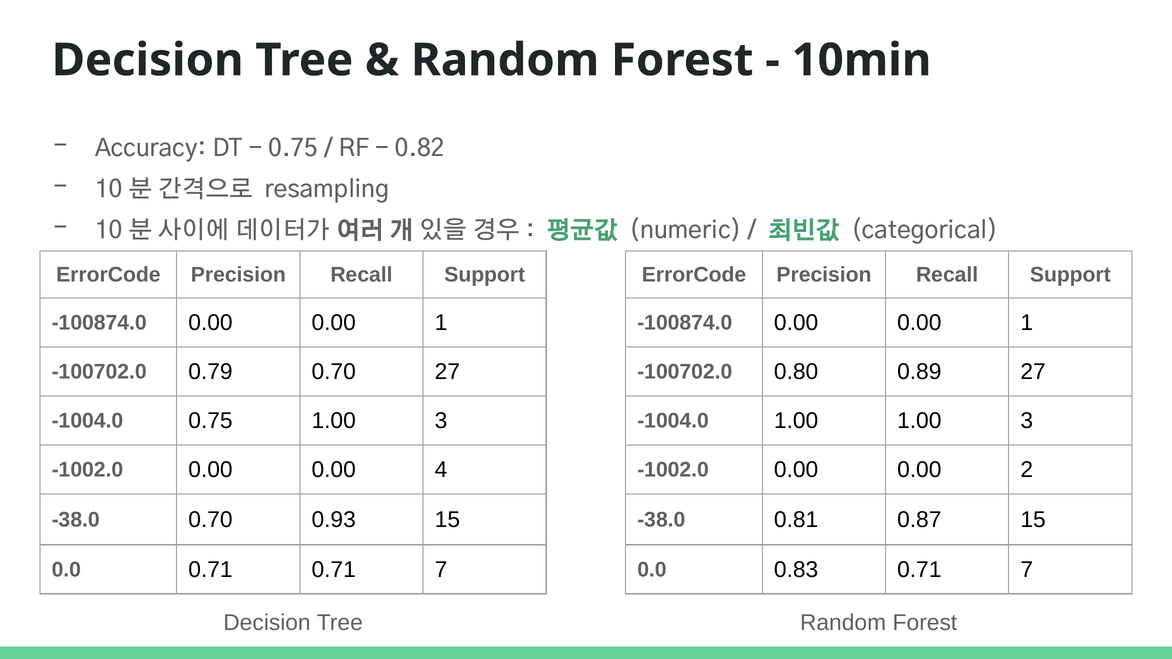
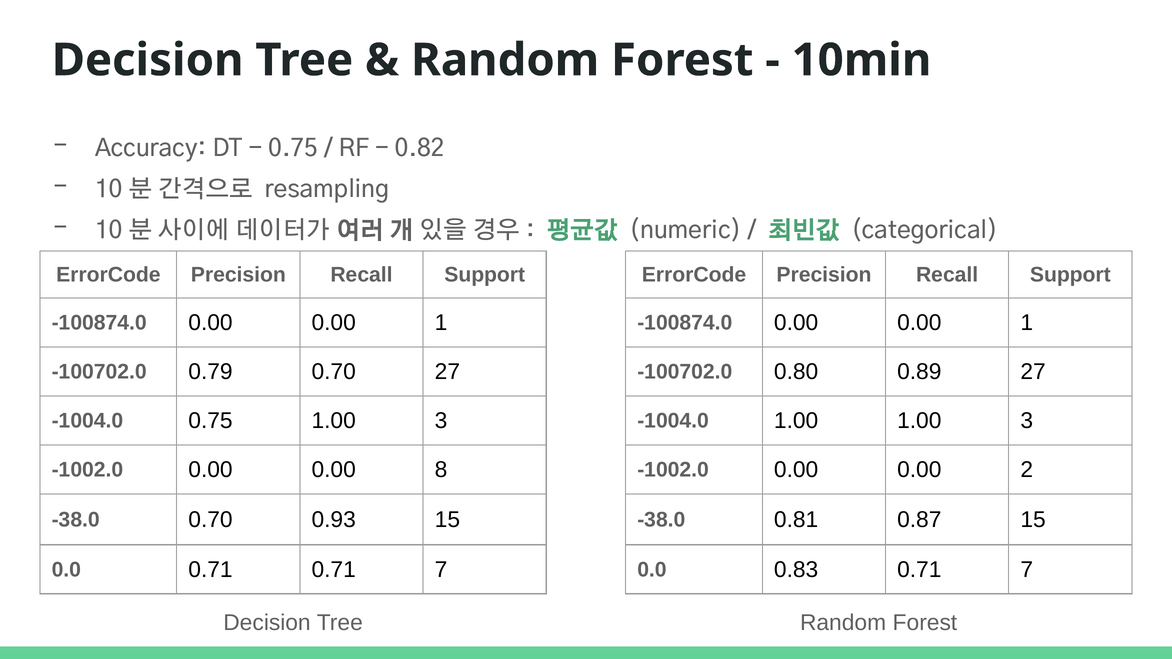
4: 4 -> 8 (441, 470)
